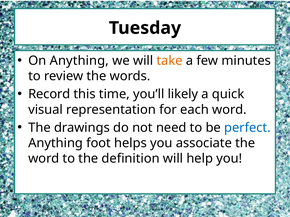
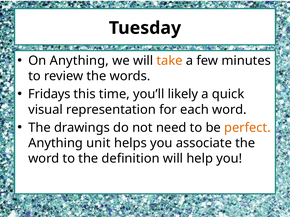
Record: Record -> Fridays (49, 94)
perfect colour: blue -> orange (247, 128)
foot: foot -> unit (98, 143)
